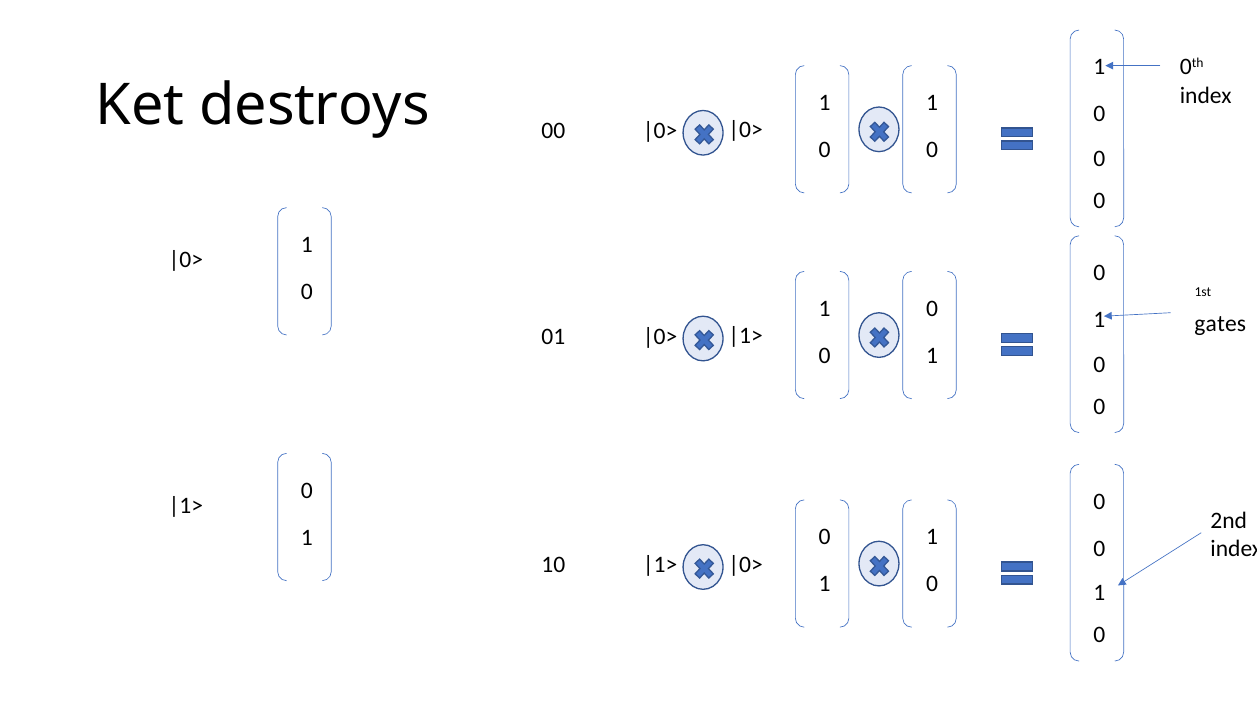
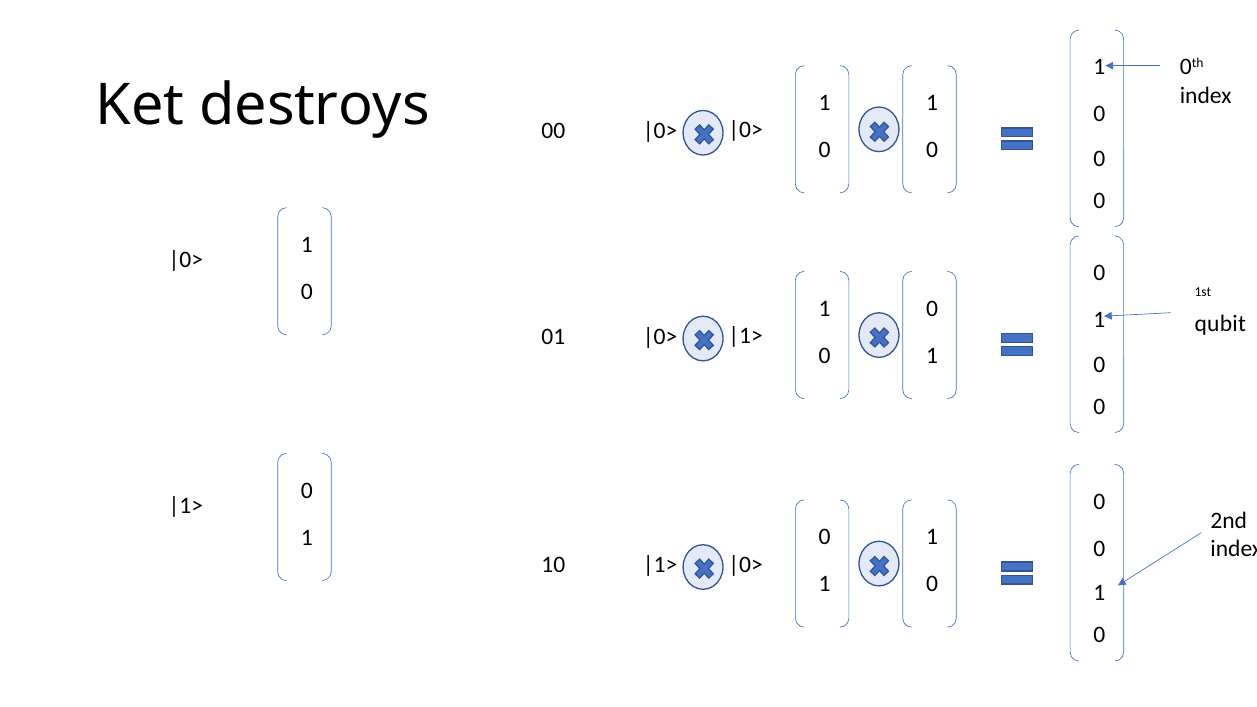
gates: gates -> qubit (1220, 324)
